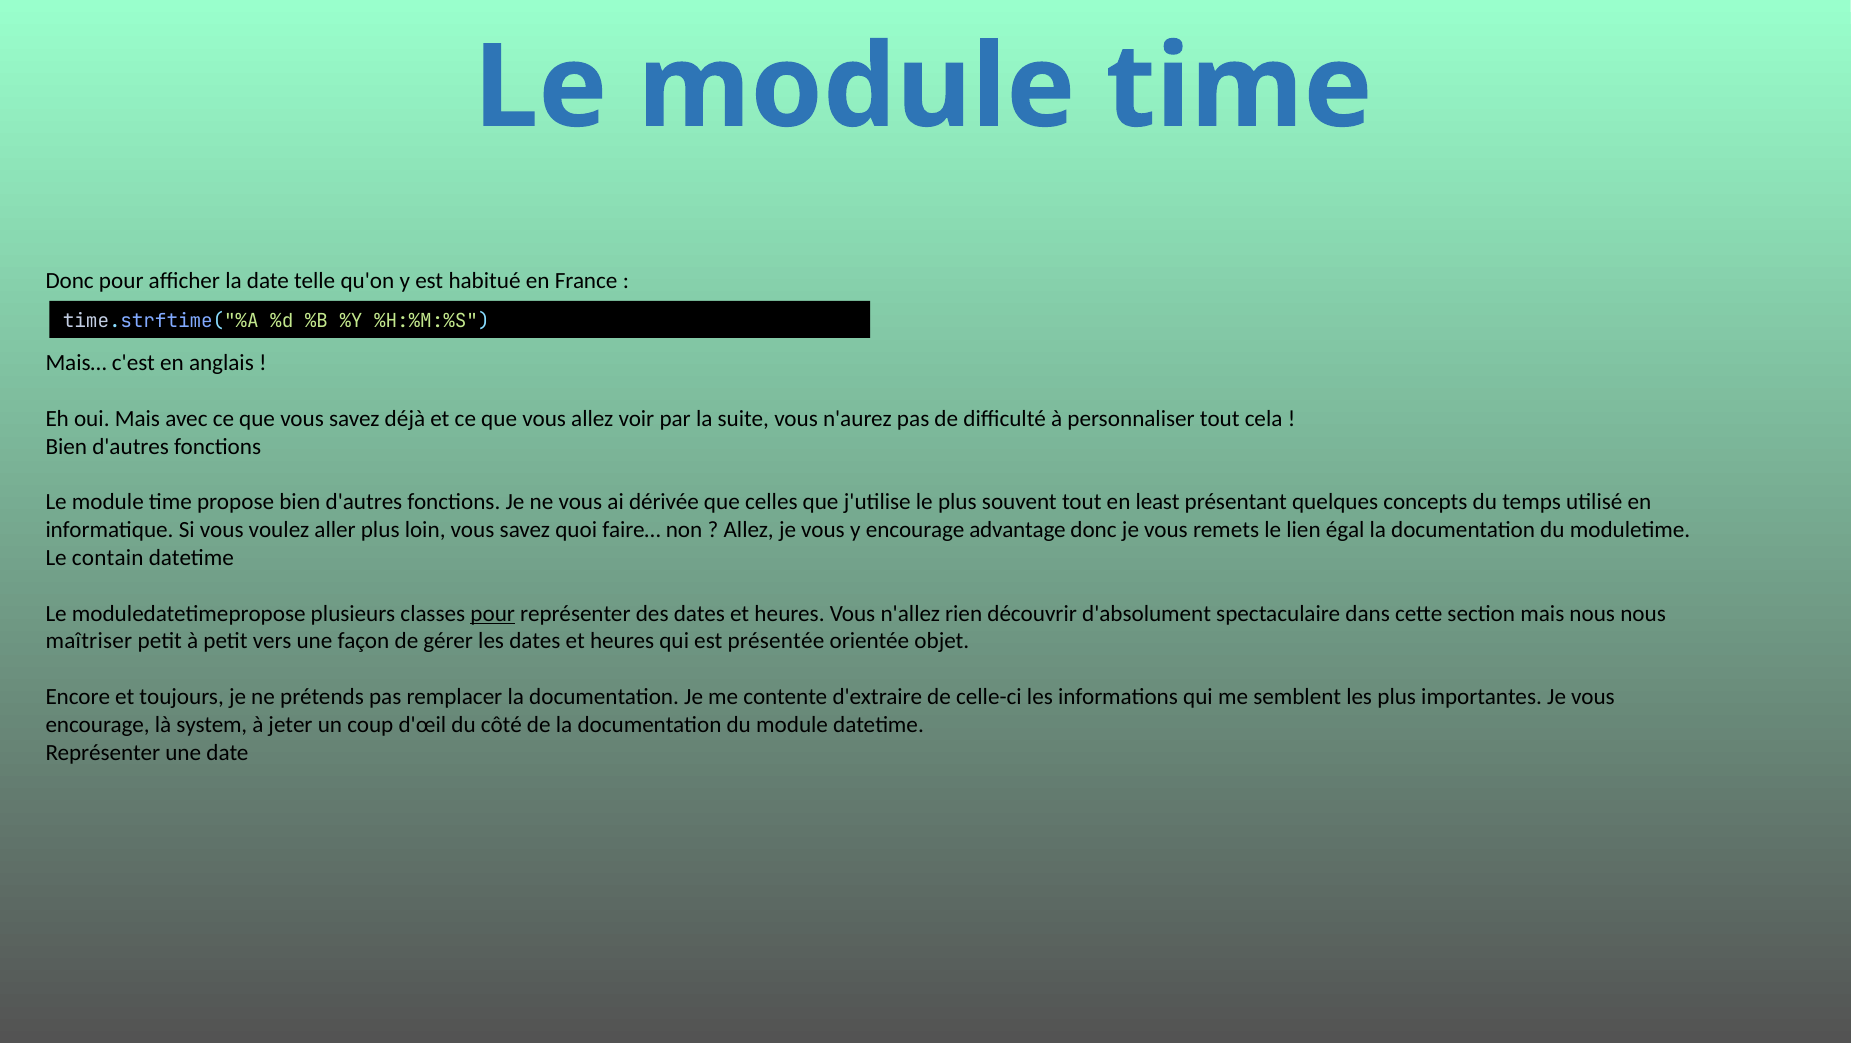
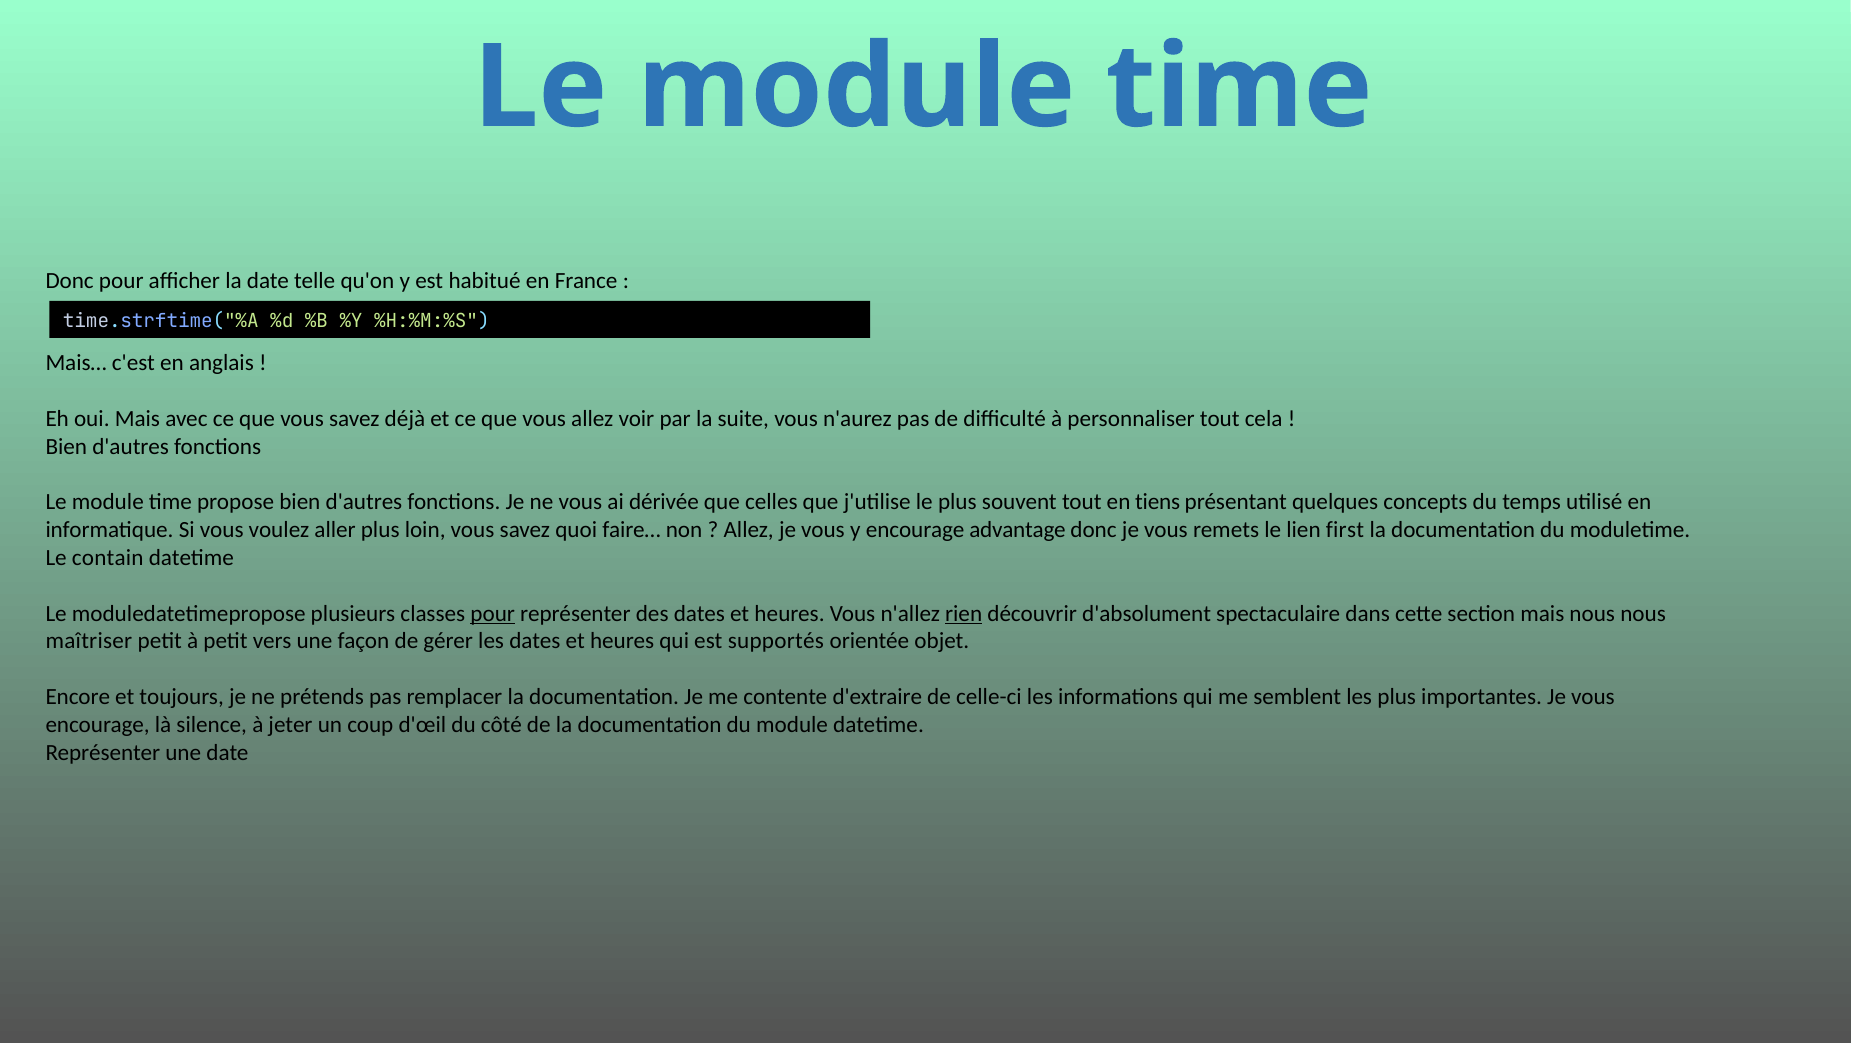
least: least -> tiens (1158, 502)
égal: égal -> first (1345, 530)
rien underline: none -> present (964, 614)
présentée: présentée -> supportés (776, 642)
system: system -> silence (212, 725)
